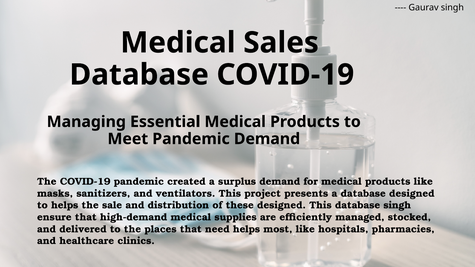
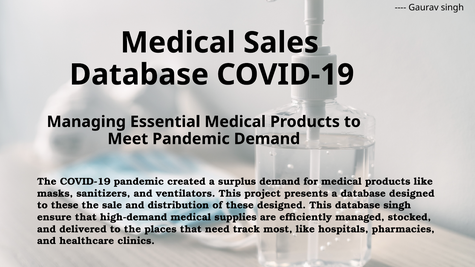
to helps: helps -> these (65, 205)
need helps: helps -> track (246, 229)
